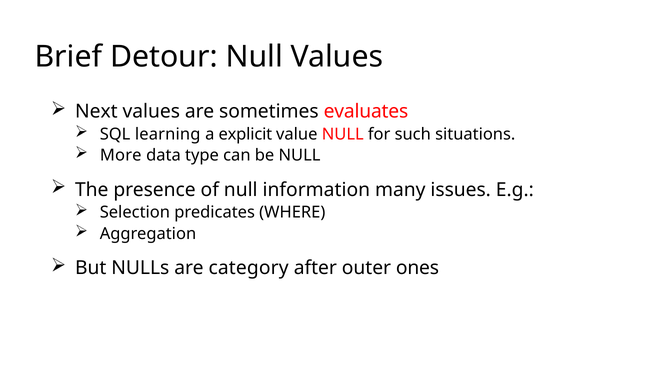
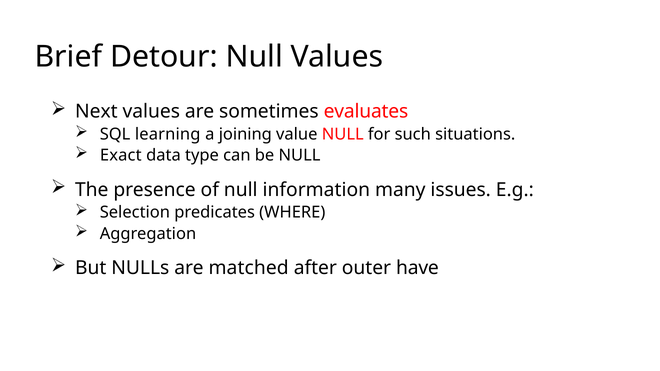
explicit: explicit -> joining (245, 134)
More: More -> Exact (121, 156)
category: category -> matched (249, 268)
ones: ones -> have (417, 268)
